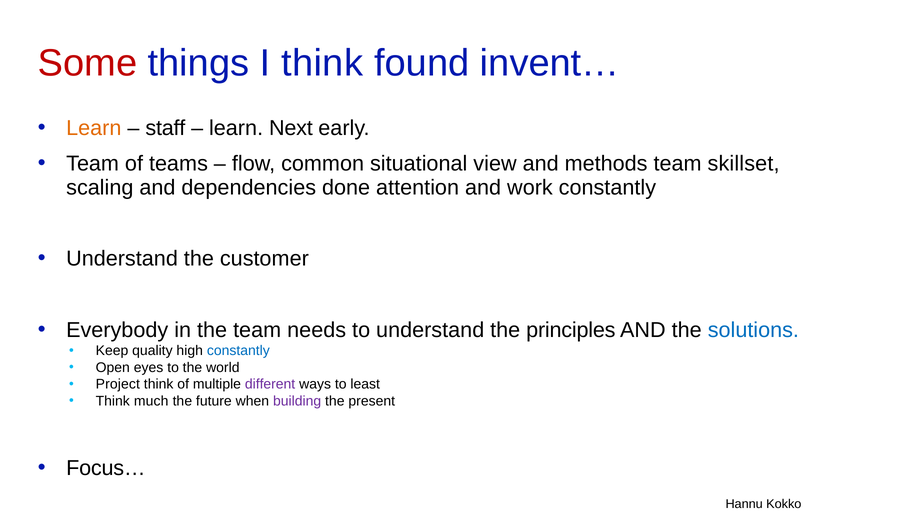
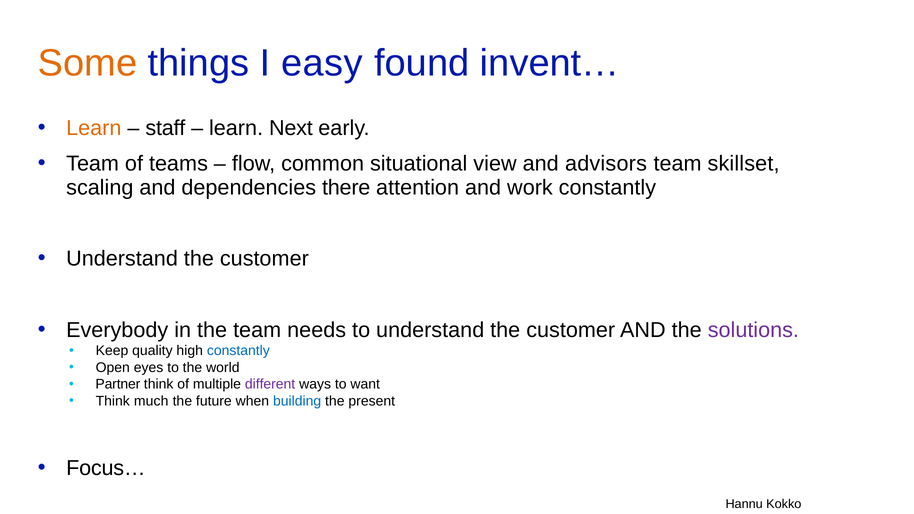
Some colour: red -> orange (87, 63)
I think: think -> easy (322, 63)
methods: methods -> advisors (606, 164)
done: done -> there (346, 188)
to understand the principles: principles -> customer (571, 330)
solutions colour: blue -> purple (753, 330)
Project: Project -> Partner (118, 384)
least: least -> want (365, 384)
building colour: purple -> blue (297, 401)
